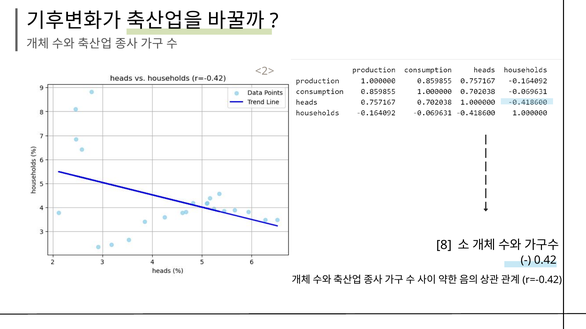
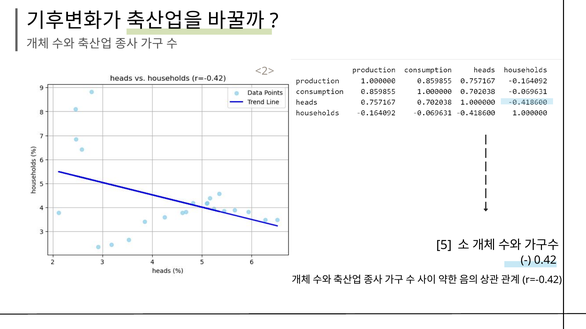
8: 8 -> 5 (444, 245)
